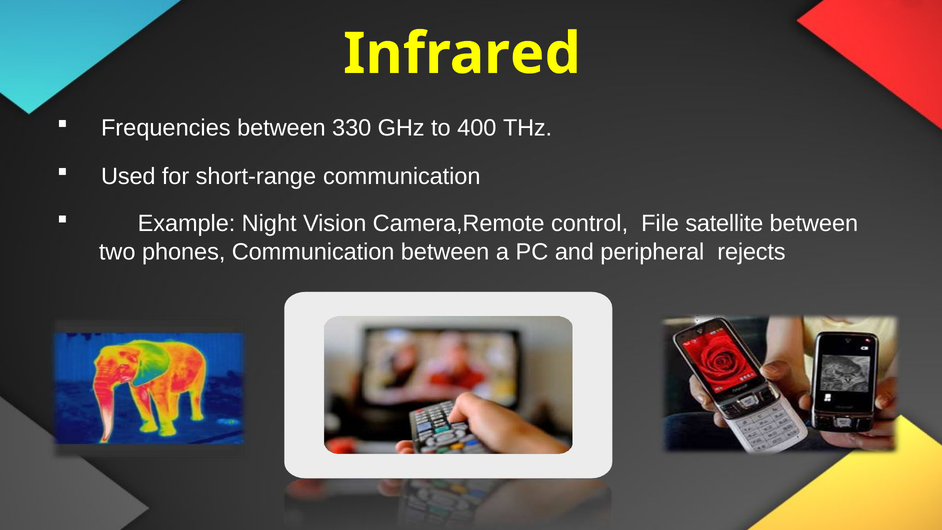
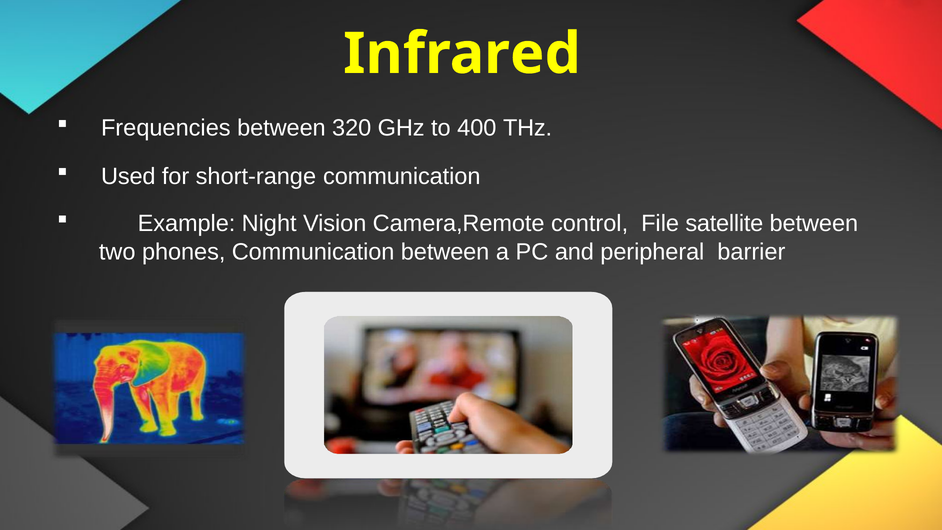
330: 330 -> 320 (352, 128)
rejects: rejects -> barrier (751, 252)
